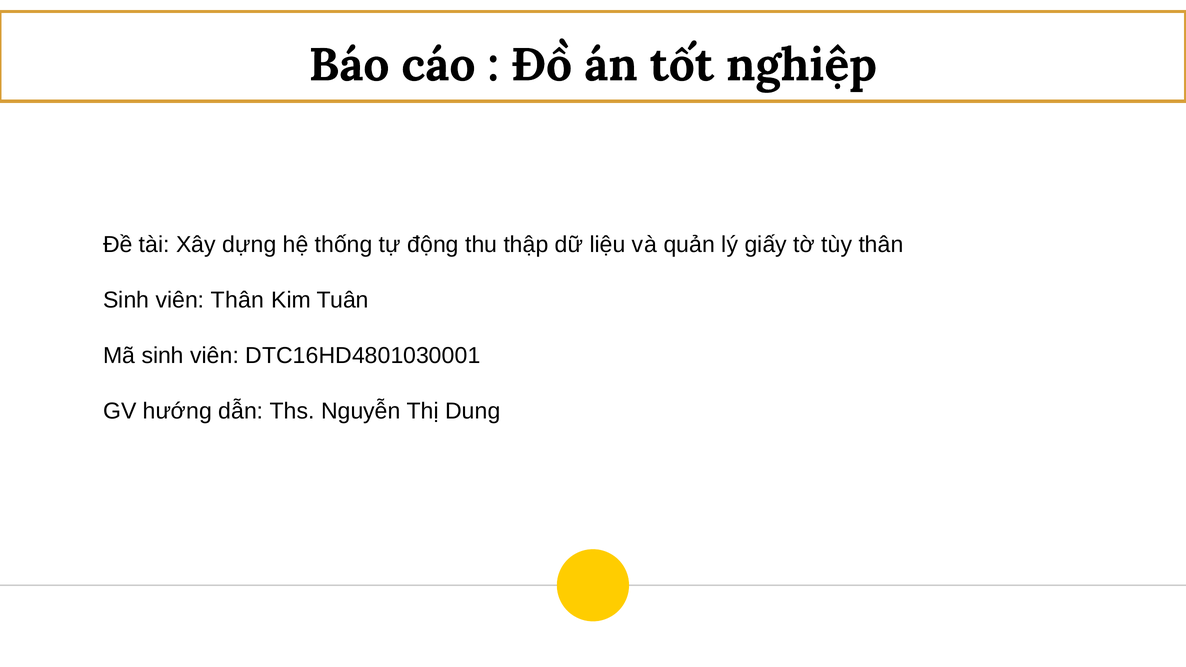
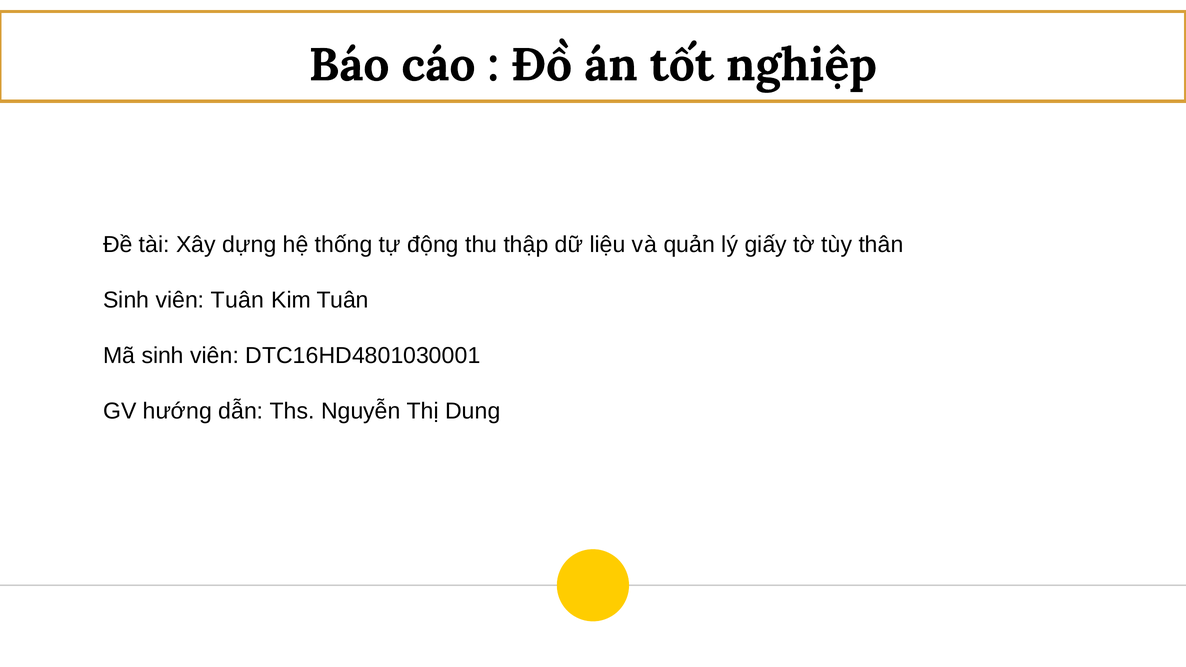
viên Thân: Thân -> Tuân (238, 300)
